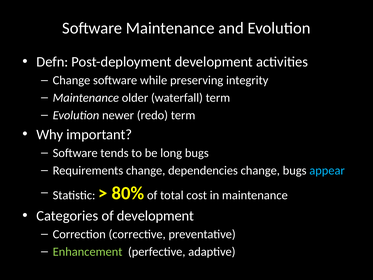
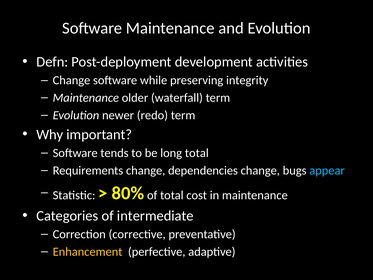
long bugs: bugs -> total (197, 153)
of development: development -> intermediate (155, 216)
Enhancement colour: light green -> yellow (88, 251)
